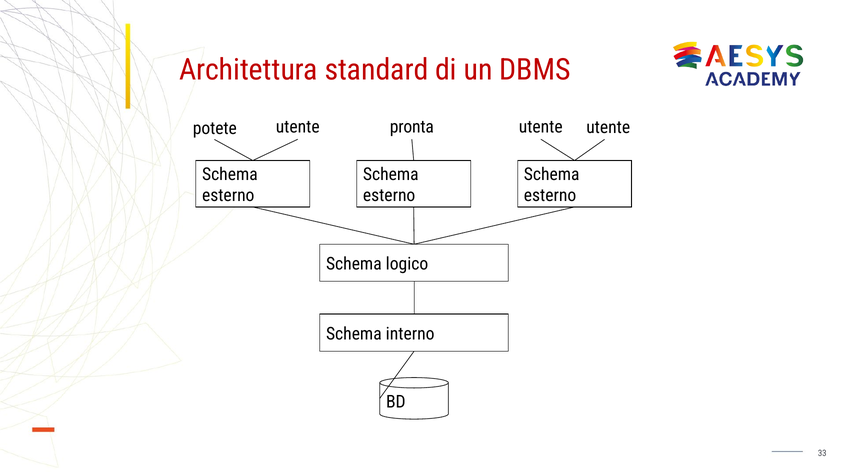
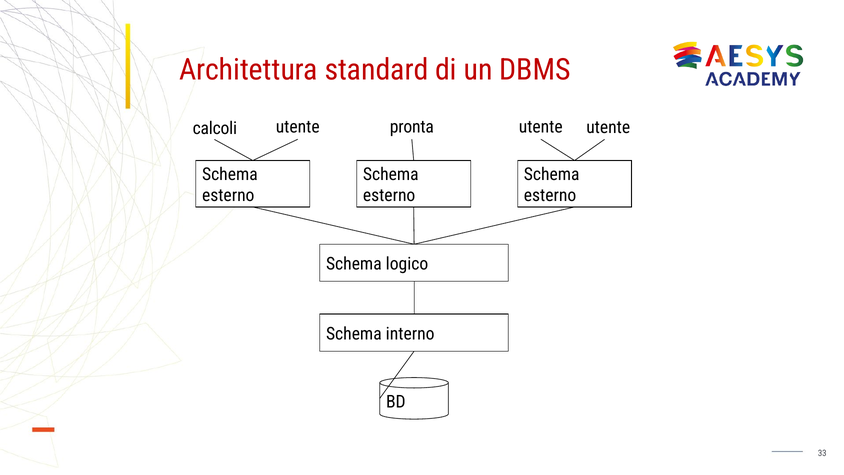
potete: potete -> calcoli (215, 129)
